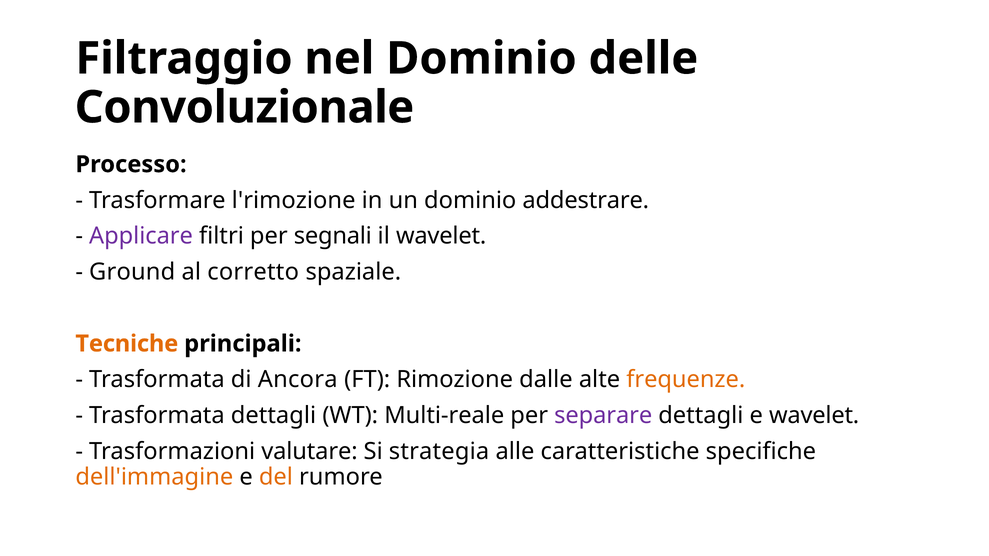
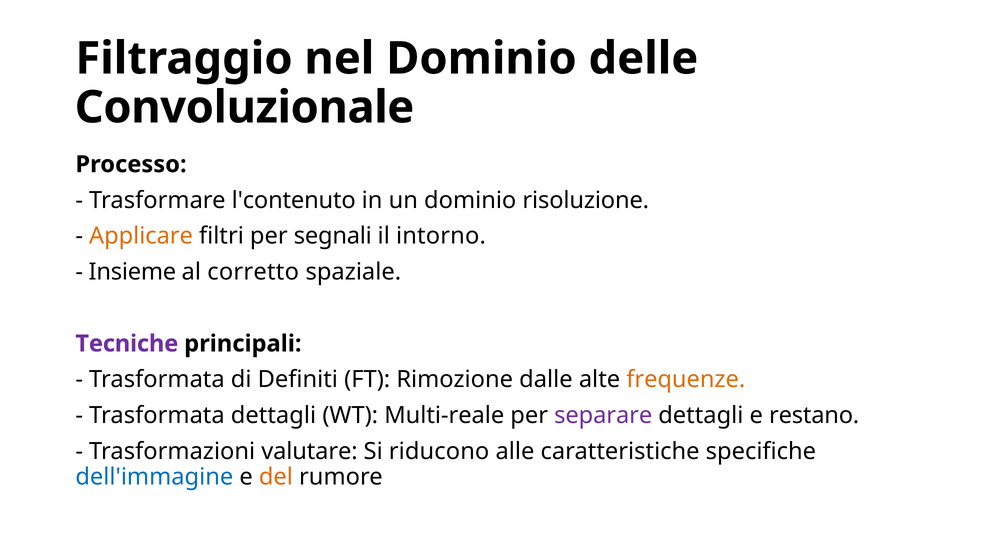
l'rimozione: l'rimozione -> l'contenuto (294, 200)
addestrare: addestrare -> risoluzione (586, 200)
Applicare colour: purple -> orange (141, 236)
il wavelet: wavelet -> intorno (441, 236)
Ground: Ground -> Insieme (132, 272)
Tecniche colour: orange -> purple (127, 344)
Ancora: Ancora -> Definiti (298, 380)
e wavelet: wavelet -> restano (814, 416)
strategia: strategia -> riducono (439, 452)
dell'immagine colour: orange -> blue (154, 477)
